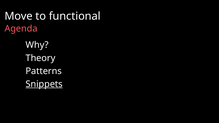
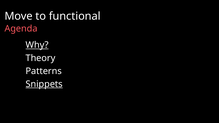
Why underline: none -> present (37, 45)
